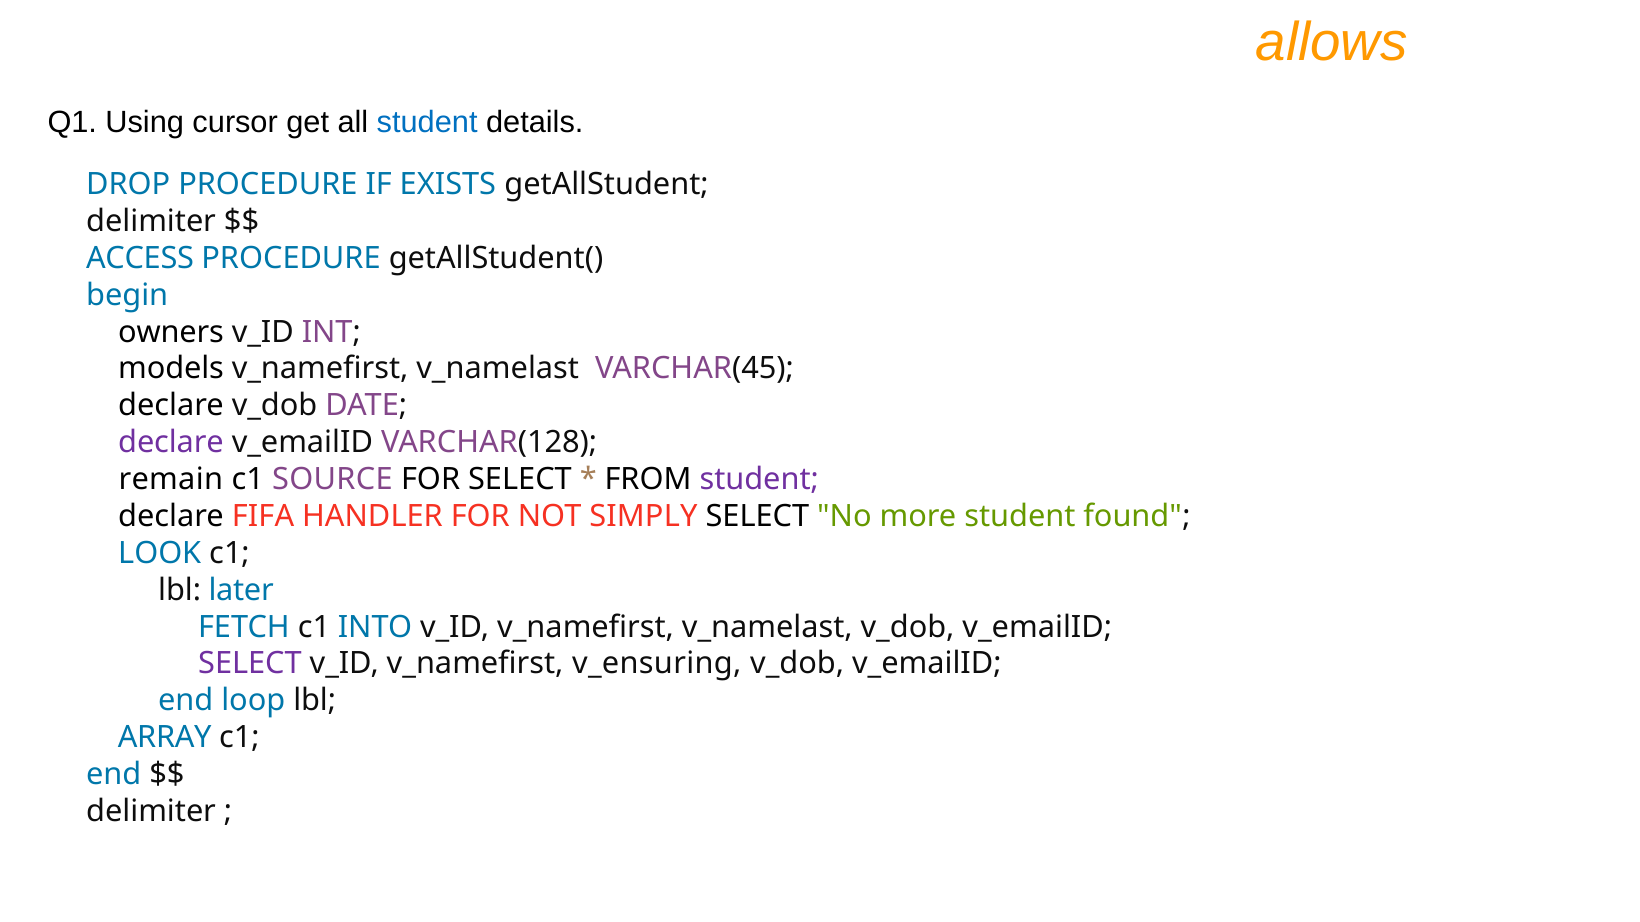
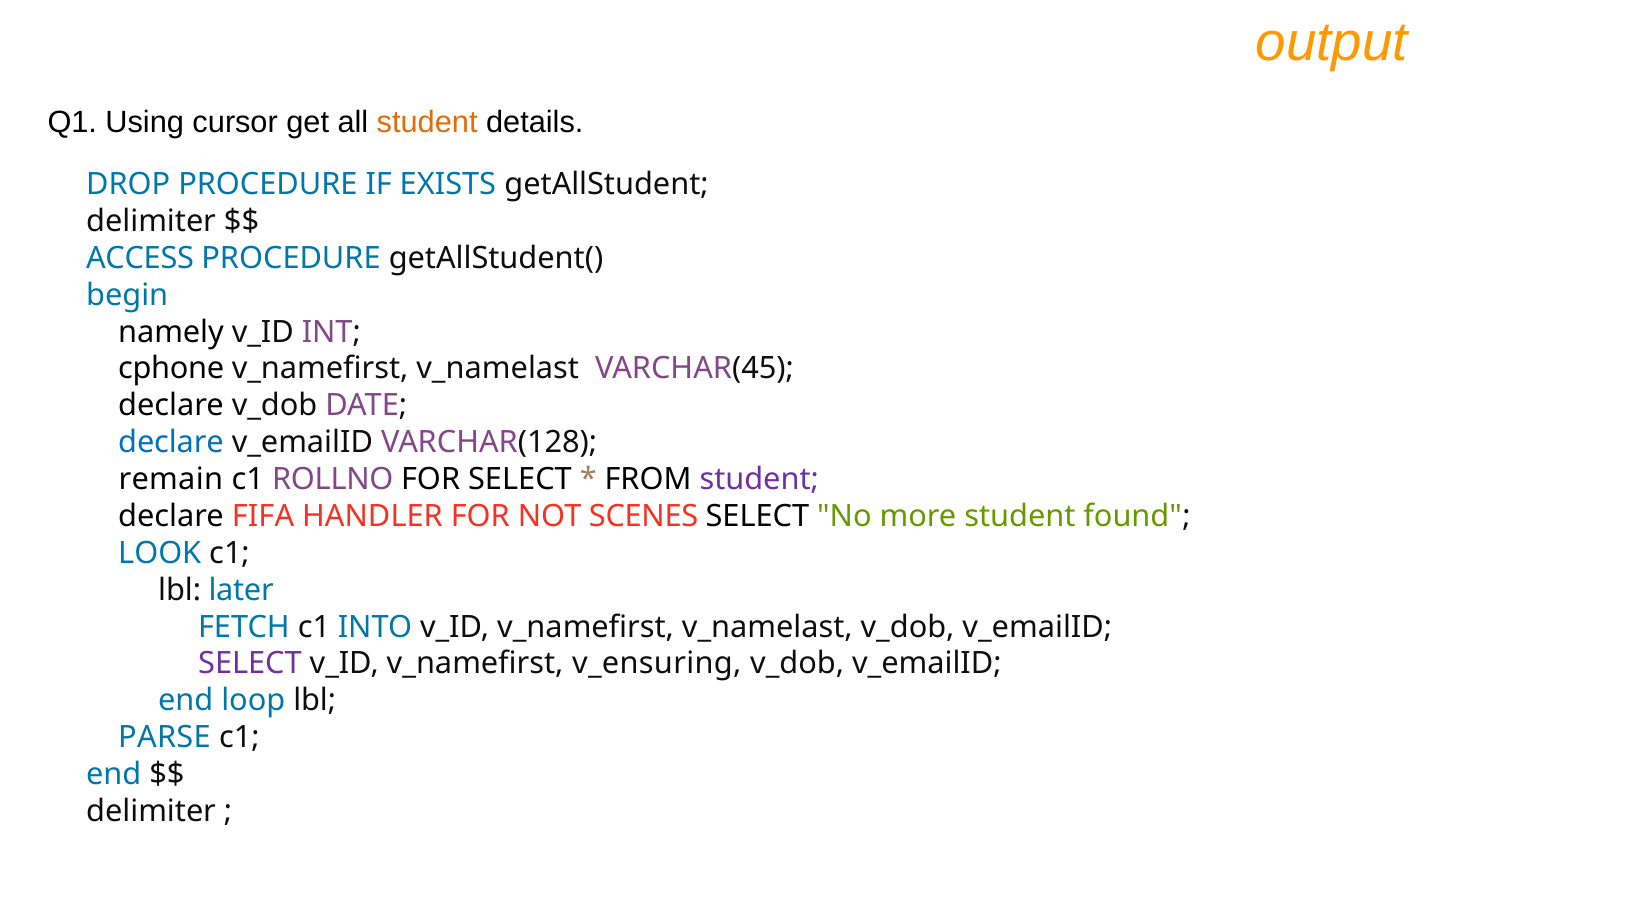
allows: allows -> output (1332, 43)
student colour: blue -> orange (427, 122)
owners: owners -> namely (171, 332)
models: models -> cphone (171, 369)
declare colour: purple -> blue (171, 443)
SOURCE: SOURCE -> ROLLNO (333, 480)
SIMPLY: SIMPLY -> SCENES (644, 517)
ARRAY: ARRAY -> PARSE (164, 738)
